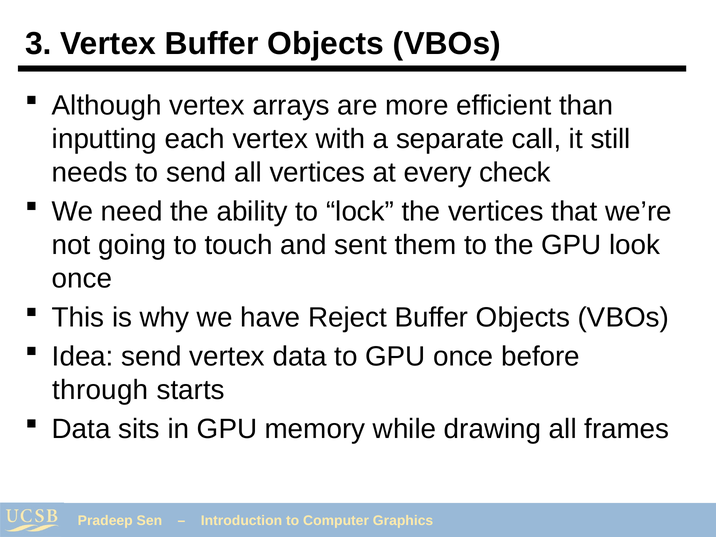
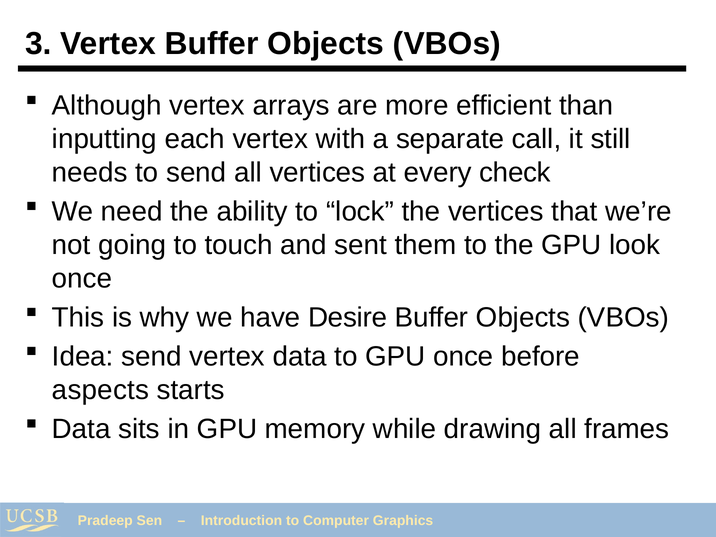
Reject: Reject -> Desire (348, 318)
through: through -> aspects (100, 390)
